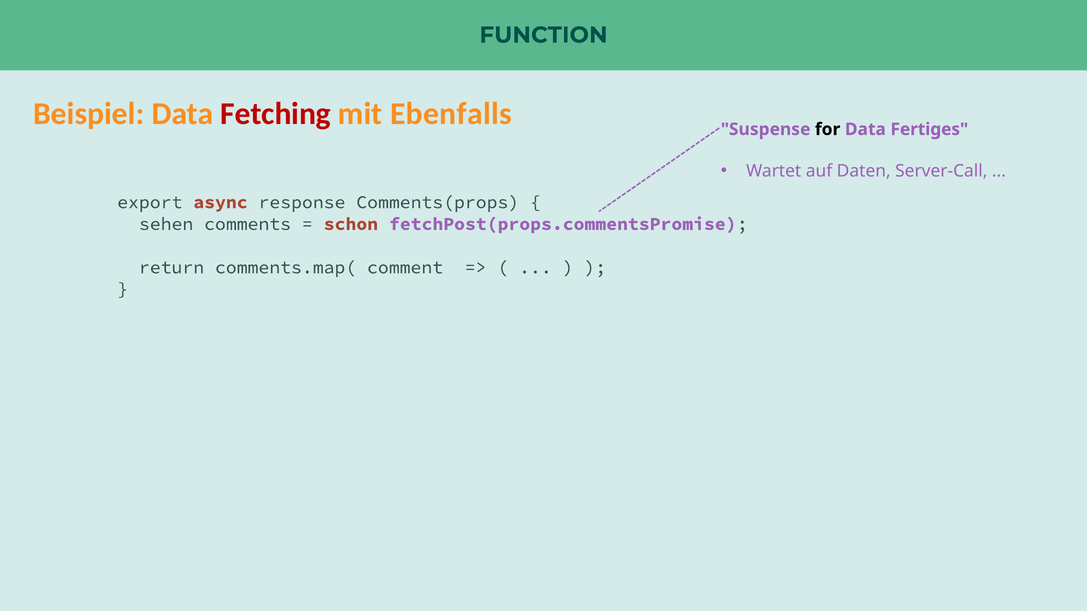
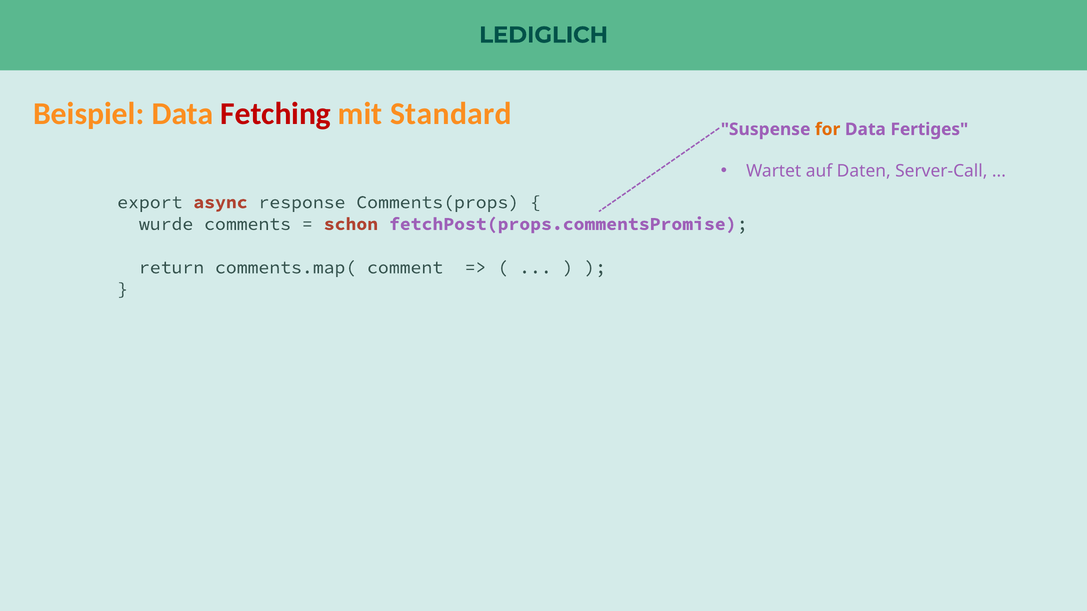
FUNCTION: FUNCTION -> LEDIGLICH (544, 35)
Ebenfalls: Ebenfalls -> Standard (451, 114)
for colour: black -> orange (828, 129)
sehen: sehen -> wurde (166, 224)
